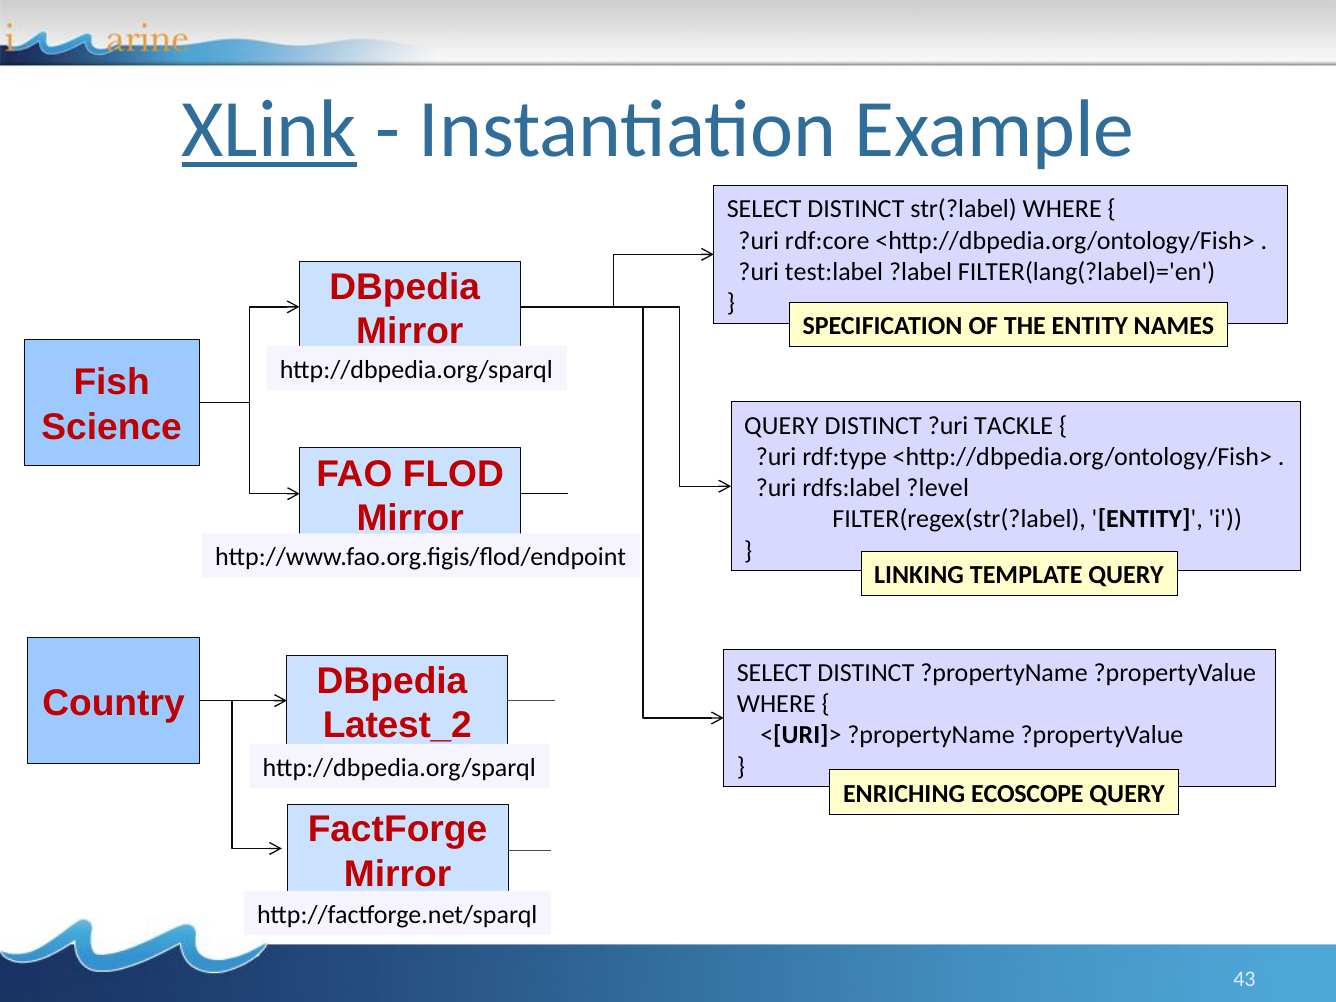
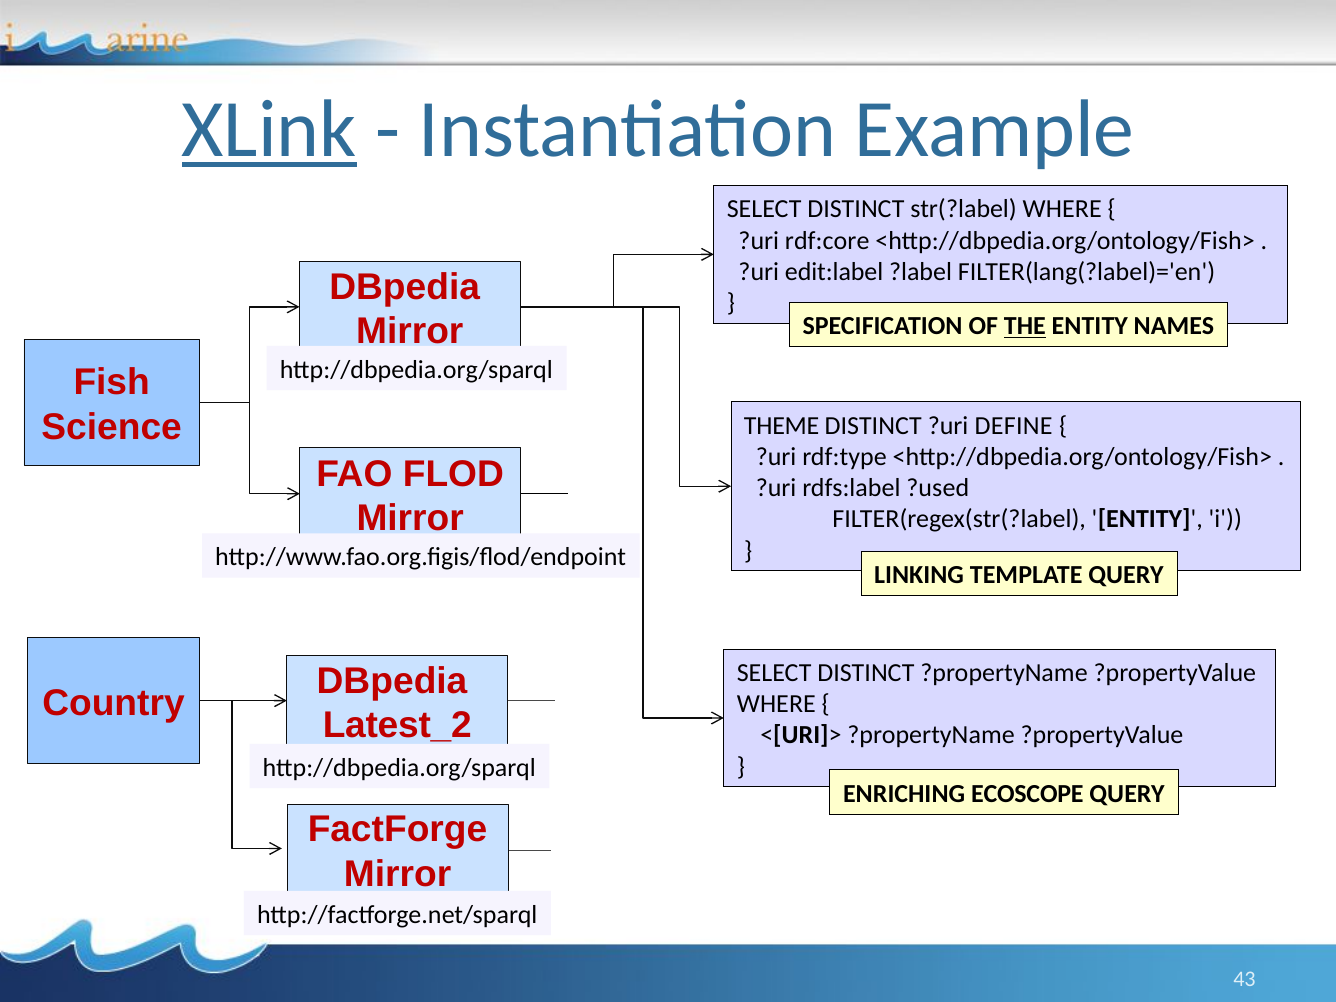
test:label: test:label -> edit:label (834, 272)
THE underline: none -> present (1025, 326)
QUERY: QUERY -> THEME (782, 426)
TACKLE: TACKLE -> DEFINE (1014, 426)
?level: ?level -> ?used (938, 488)
